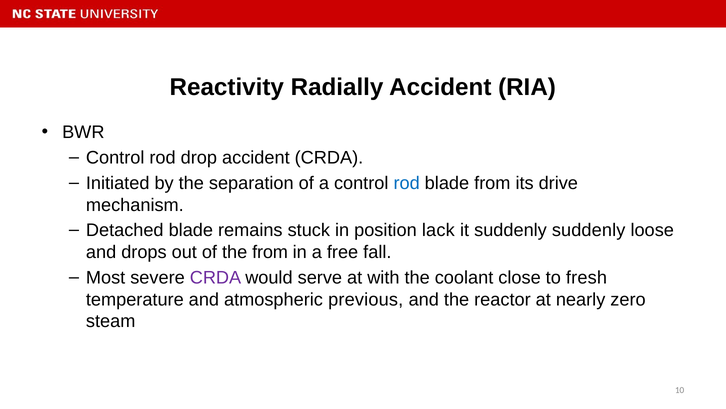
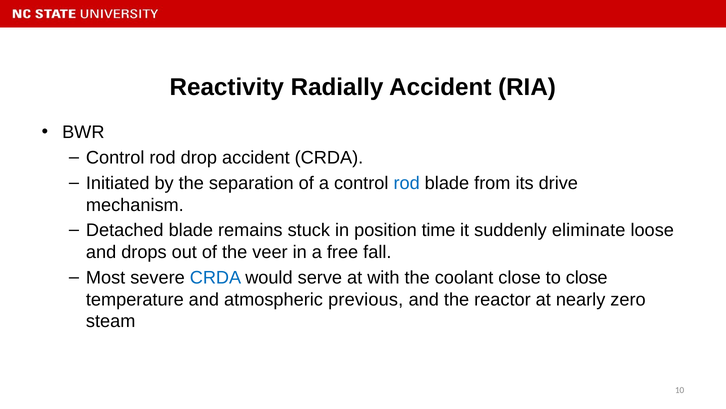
lack: lack -> time (439, 230)
suddenly suddenly: suddenly -> eliminate (589, 230)
the from: from -> veer (270, 252)
CRDA colour: purple -> blue (215, 277)
to fresh: fresh -> close (587, 277)
